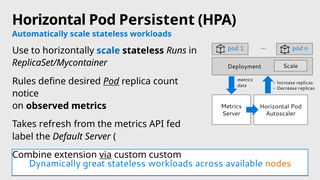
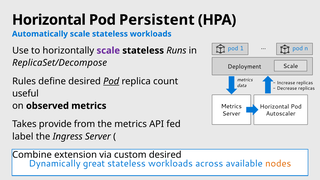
scale colour: blue -> purple (108, 51)
ReplicaSet/Mycontainer: ReplicaSet/Mycontainer -> ReplicaSet/Decompose (60, 63)
notice: notice -> useful (25, 94)
refresh: refresh -> provide (55, 124)
Default: Default -> Ingress (68, 136)
via underline: present -> none (105, 155)
custom custom: custom -> desired (165, 155)
